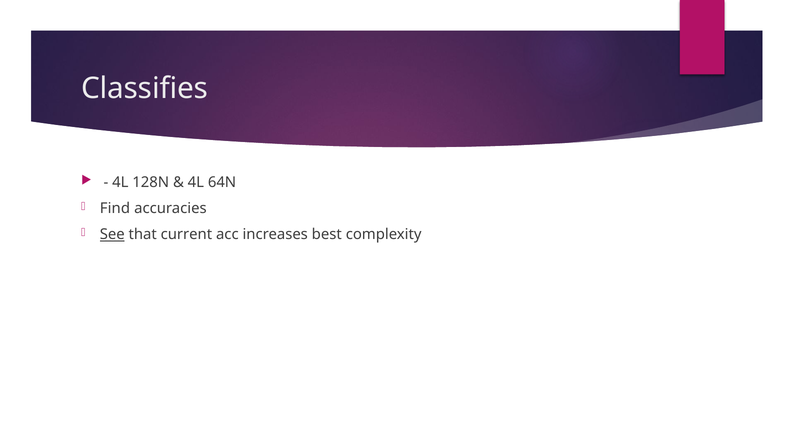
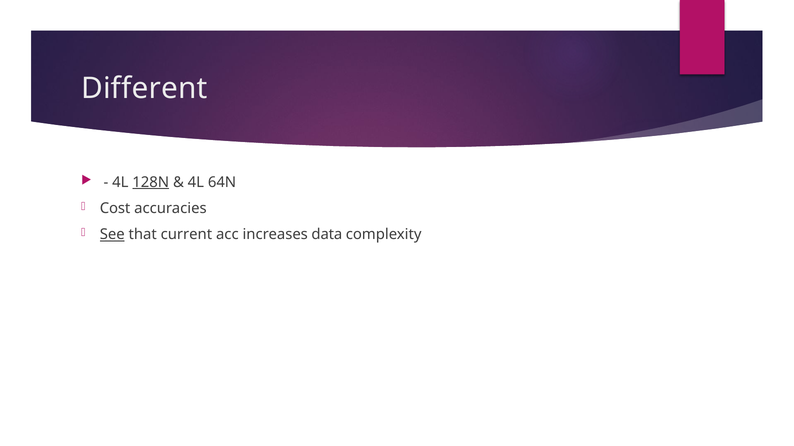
Classifies: Classifies -> Different (144, 89)
128N underline: none -> present (151, 183)
Find: Find -> Cost (115, 209)
best: best -> data (327, 235)
